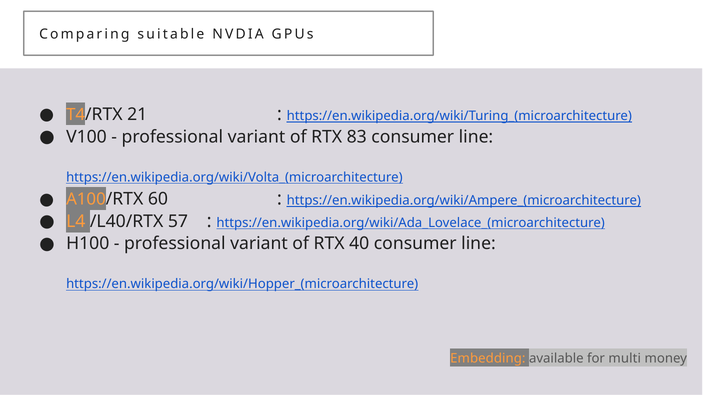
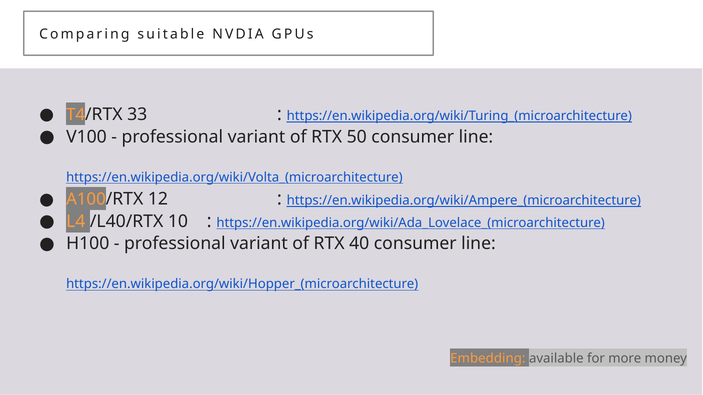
21: 21 -> 33 (137, 115)
83: 83 -> 50 (357, 137)
60: 60 -> 12 (158, 199)
57: 57 -> 10 (178, 222)
multi: multi -> more (625, 359)
